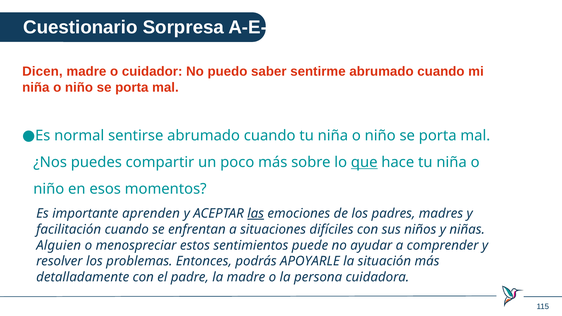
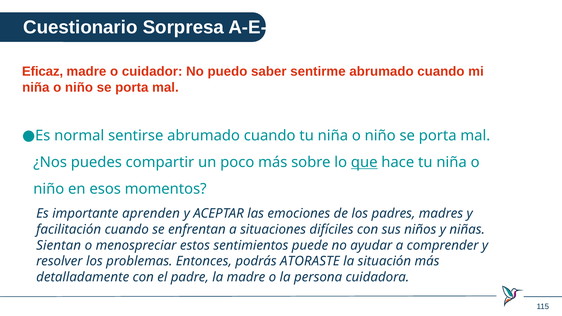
Dicen: Dicen -> Eficaz (43, 71)
las underline: present -> none (256, 214)
Alguien: Alguien -> Sientan (59, 245)
APOYARLE: APOYARLE -> ATORASTE (310, 261)
